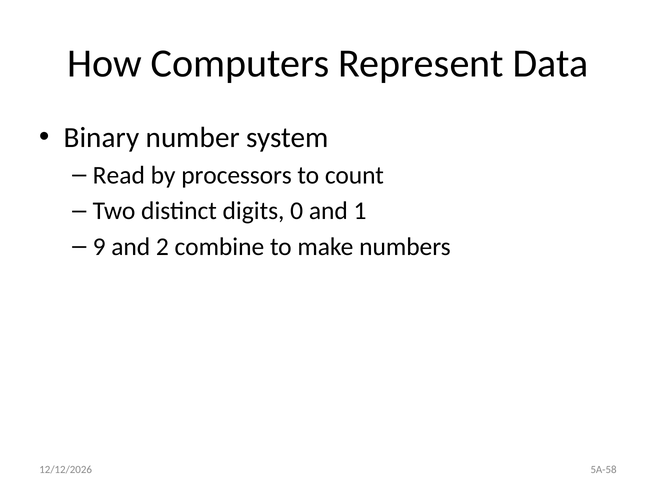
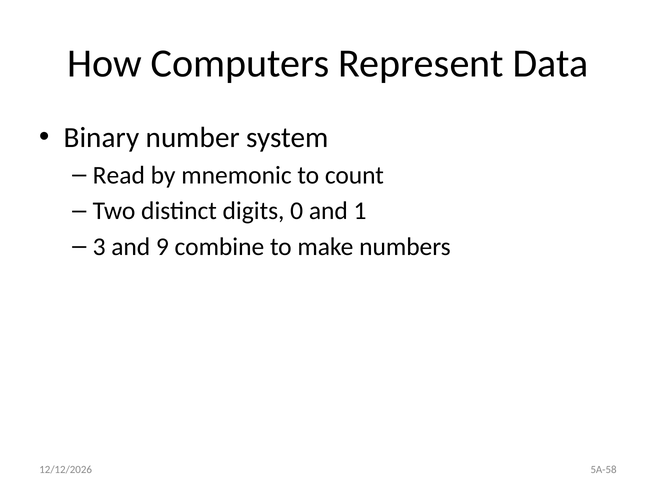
processors: processors -> mnemonic (236, 175)
9: 9 -> 3 (99, 247)
2: 2 -> 9 (162, 247)
